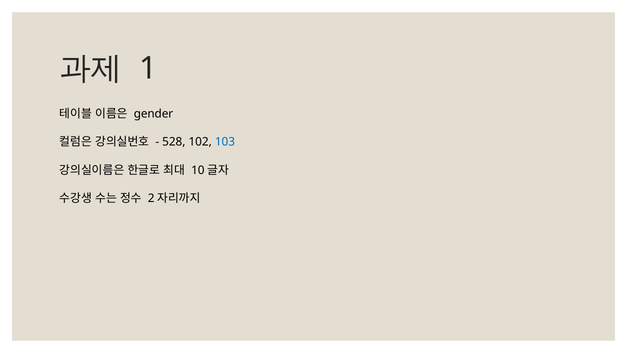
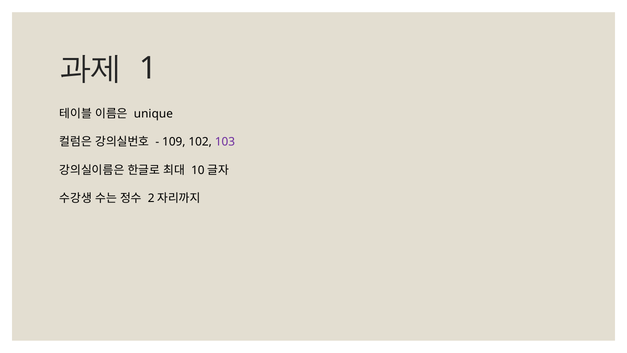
gender: gender -> unique (153, 114)
528: 528 -> 109 (174, 142)
103 colour: blue -> purple (225, 142)
